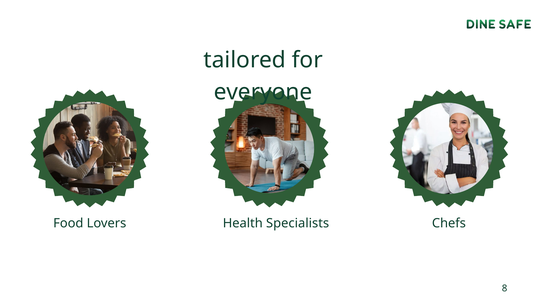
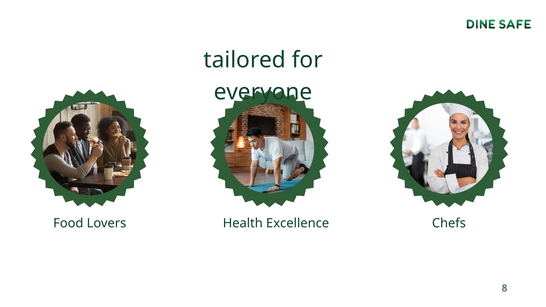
Specialists: Specialists -> Excellence (298, 223)
